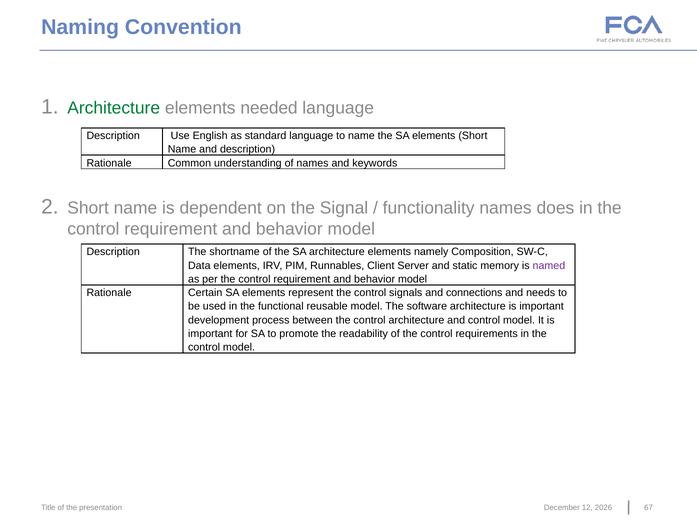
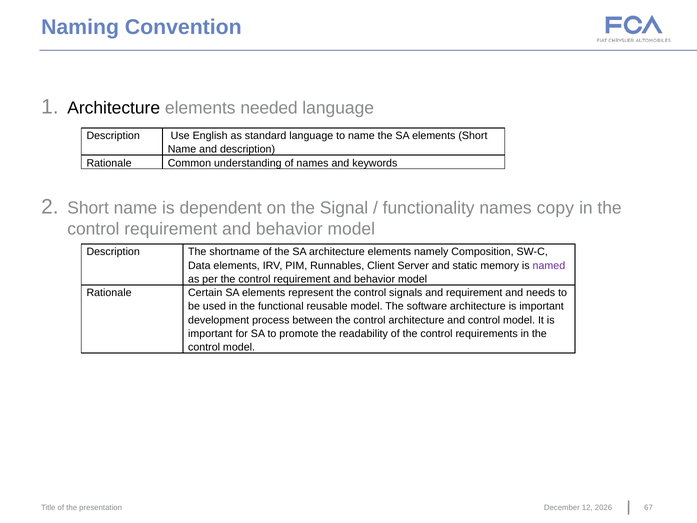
Architecture colour: green -> black (114, 108)
does: does -> copy (555, 208)
and connections: connections -> requirement (474, 293)
